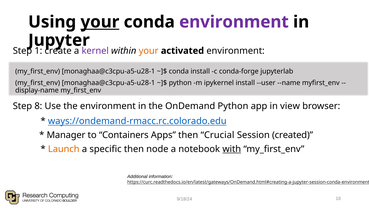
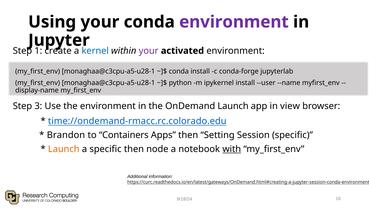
your underline: present -> none (100, 22)
kernel colour: purple -> blue (95, 51)
your colour: orange -> purple (149, 51)
8: 8 -> 3 (38, 106)
OnDemand Python: Python -> Launch (233, 106)
ways://ondemand-rmacc.rc.colorado.edu: ways://ondemand-rmacc.rc.colorado.edu -> time://ondemand-rmacc.rc.colorado.edu (137, 121)
Manager: Manager -> Brandon (66, 135)
Crucial: Crucial -> Setting (218, 135)
Session created: created -> specific (292, 135)
